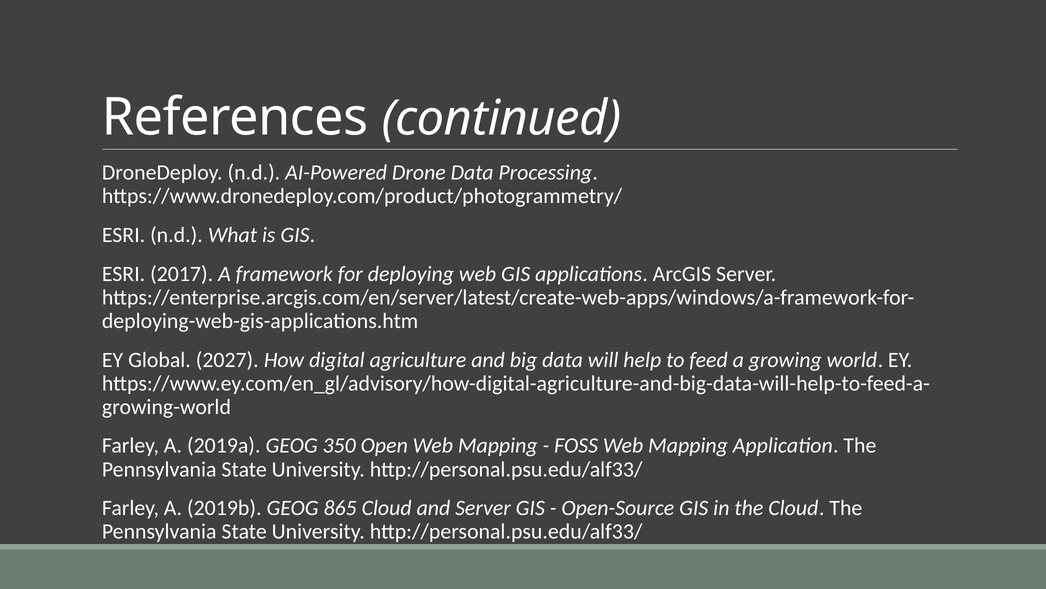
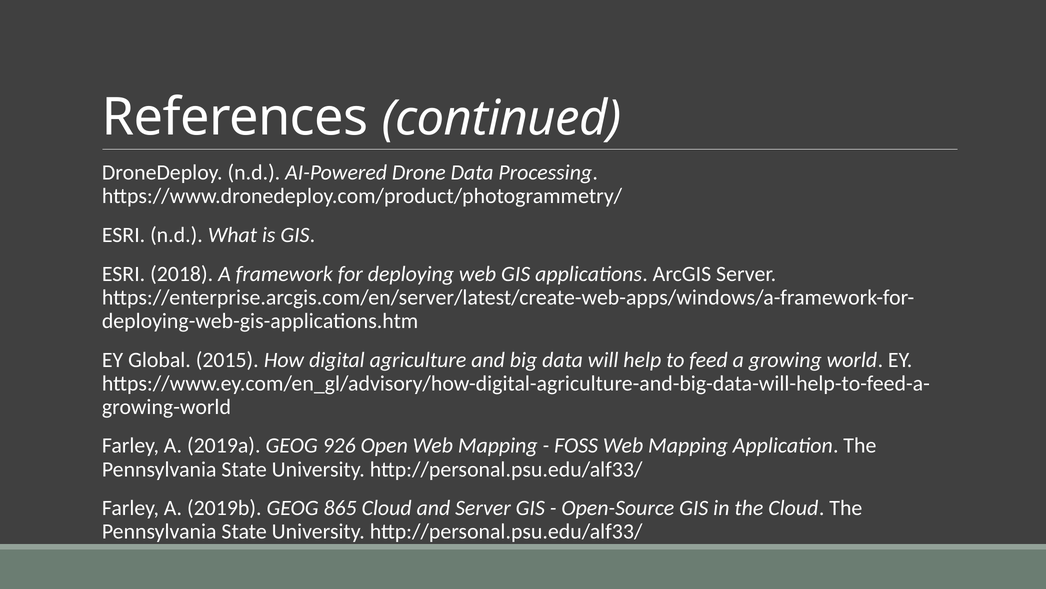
2017: 2017 -> 2018 (182, 274)
2027: 2027 -> 2015 (227, 360)
350: 350 -> 926 (339, 445)
